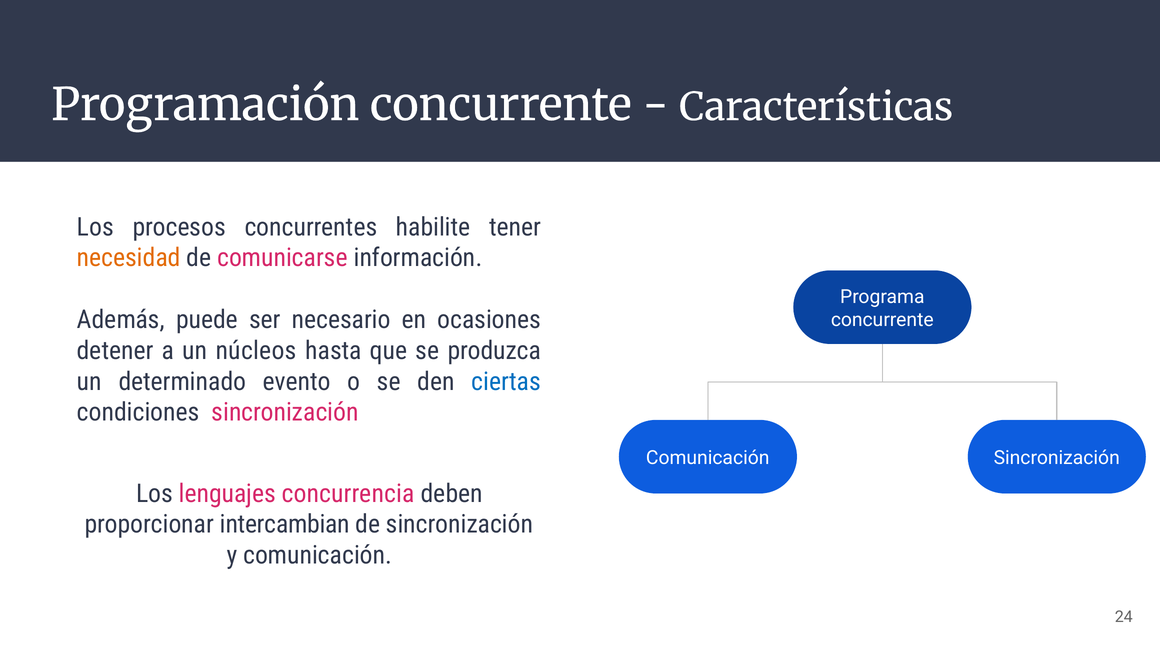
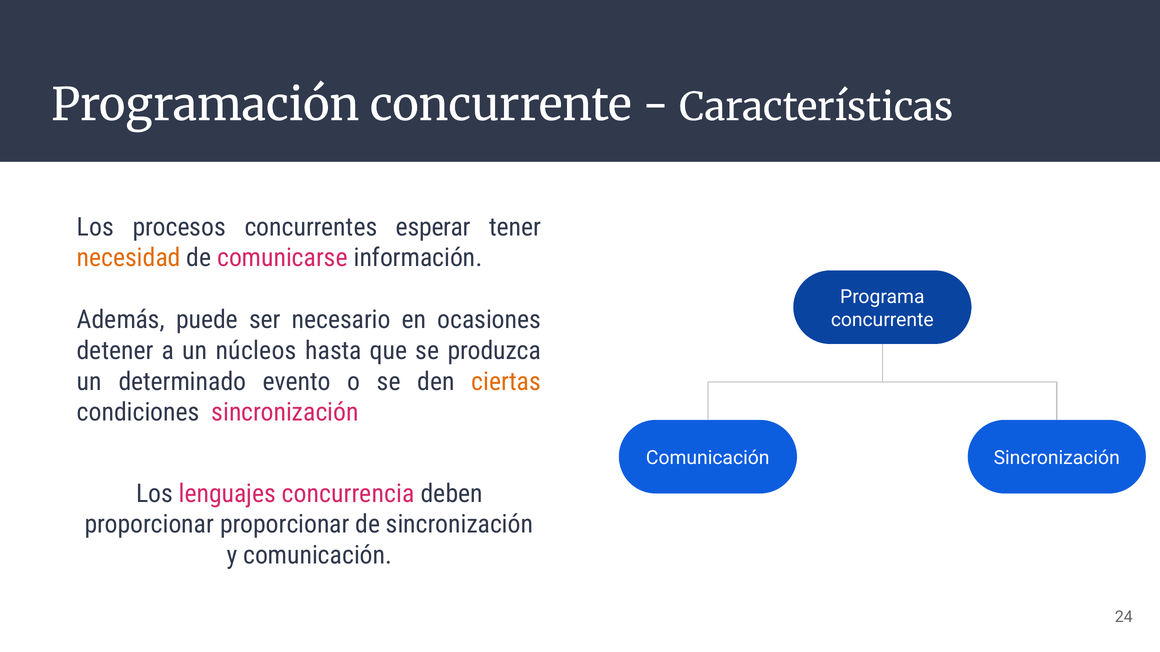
habilite: habilite -> esperar (433, 227)
ciertas colour: blue -> orange (506, 382)
proporcionar intercambian: intercambian -> proporcionar (285, 525)
